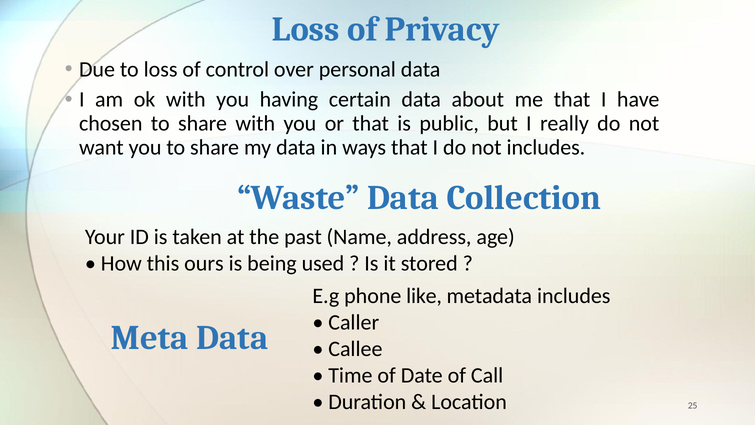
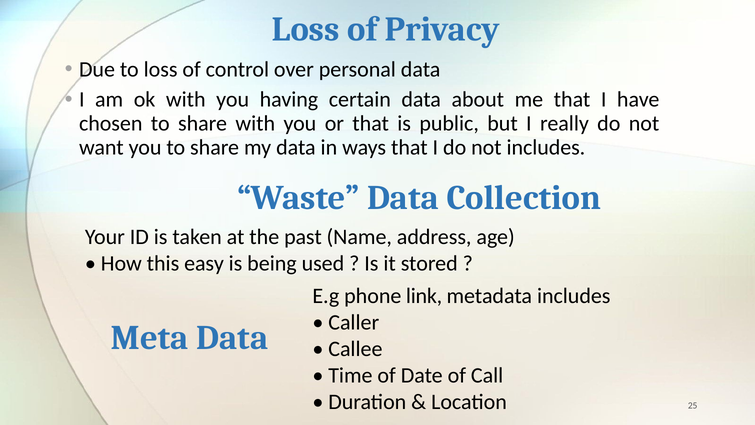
ours: ours -> easy (204, 263)
like: like -> link (424, 296)
